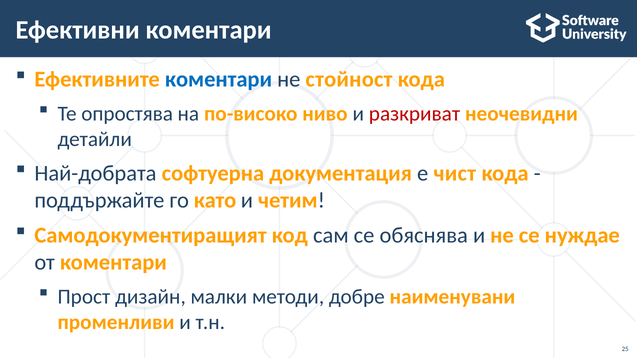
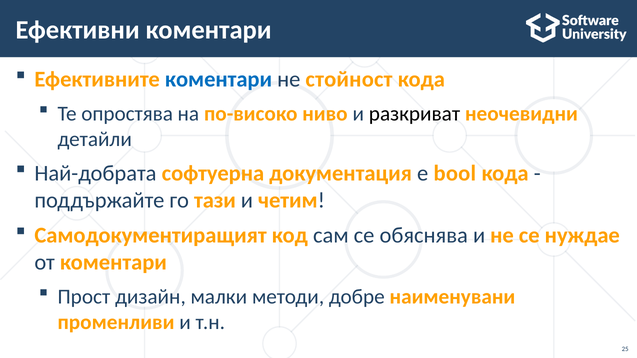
разкриват colour: red -> black (414, 114)
чист: чист -> bool (455, 173)
като: като -> тази (215, 201)
